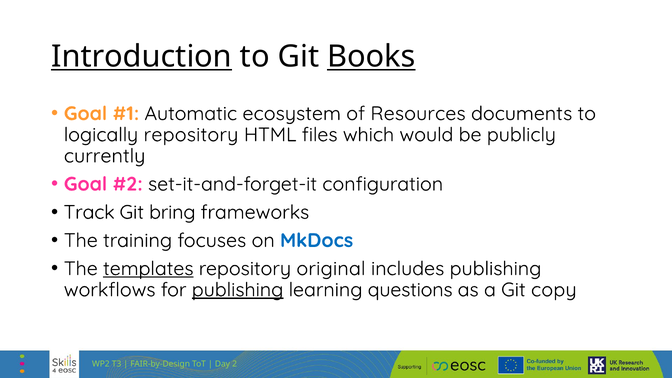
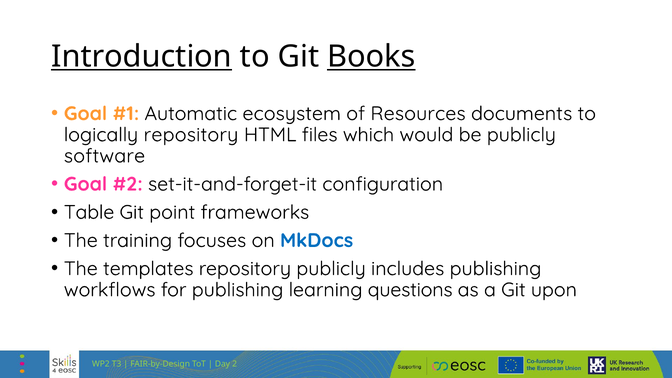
currently: currently -> software (105, 156)
Track: Track -> Table (89, 212)
bring: bring -> point (172, 212)
templates underline: present -> none (148, 269)
repository original: original -> publicly (331, 269)
publishing underline: present -> none (238, 290)
copy: copy -> upon (554, 290)
